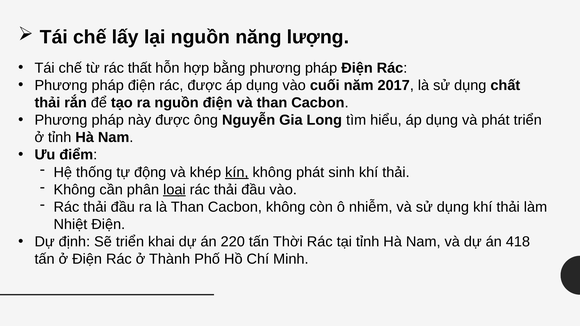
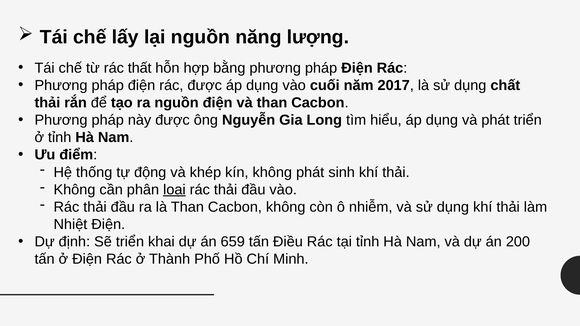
kín underline: present -> none (237, 172)
220: 220 -> 659 (233, 242)
Thời: Thời -> Điều (288, 242)
418: 418 -> 200 (518, 242)
